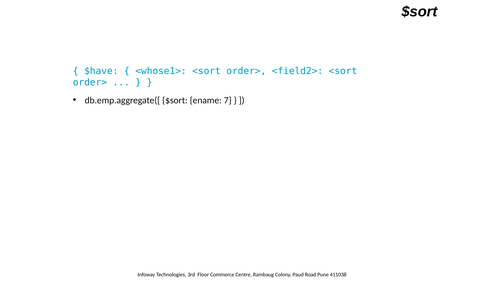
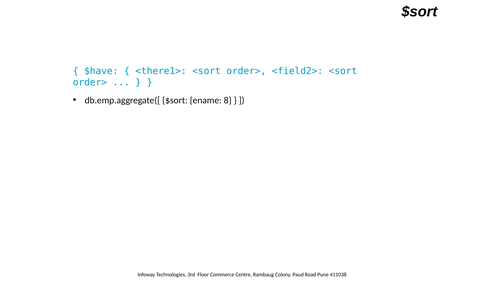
<whose1>: <whose1> -> <there1> (161, 71)
7: 7 -> 8 (228, 100)
